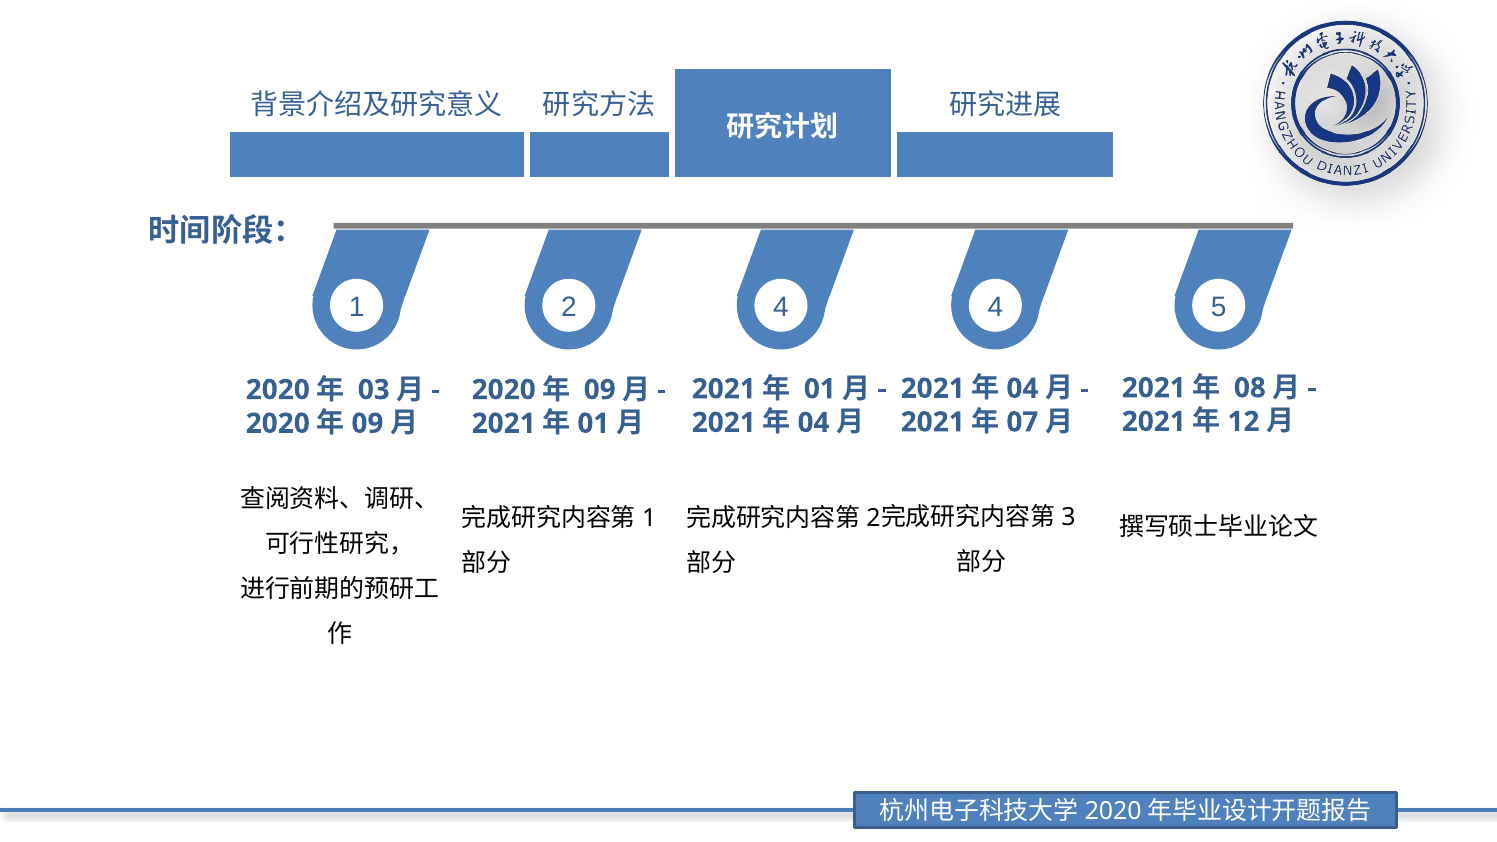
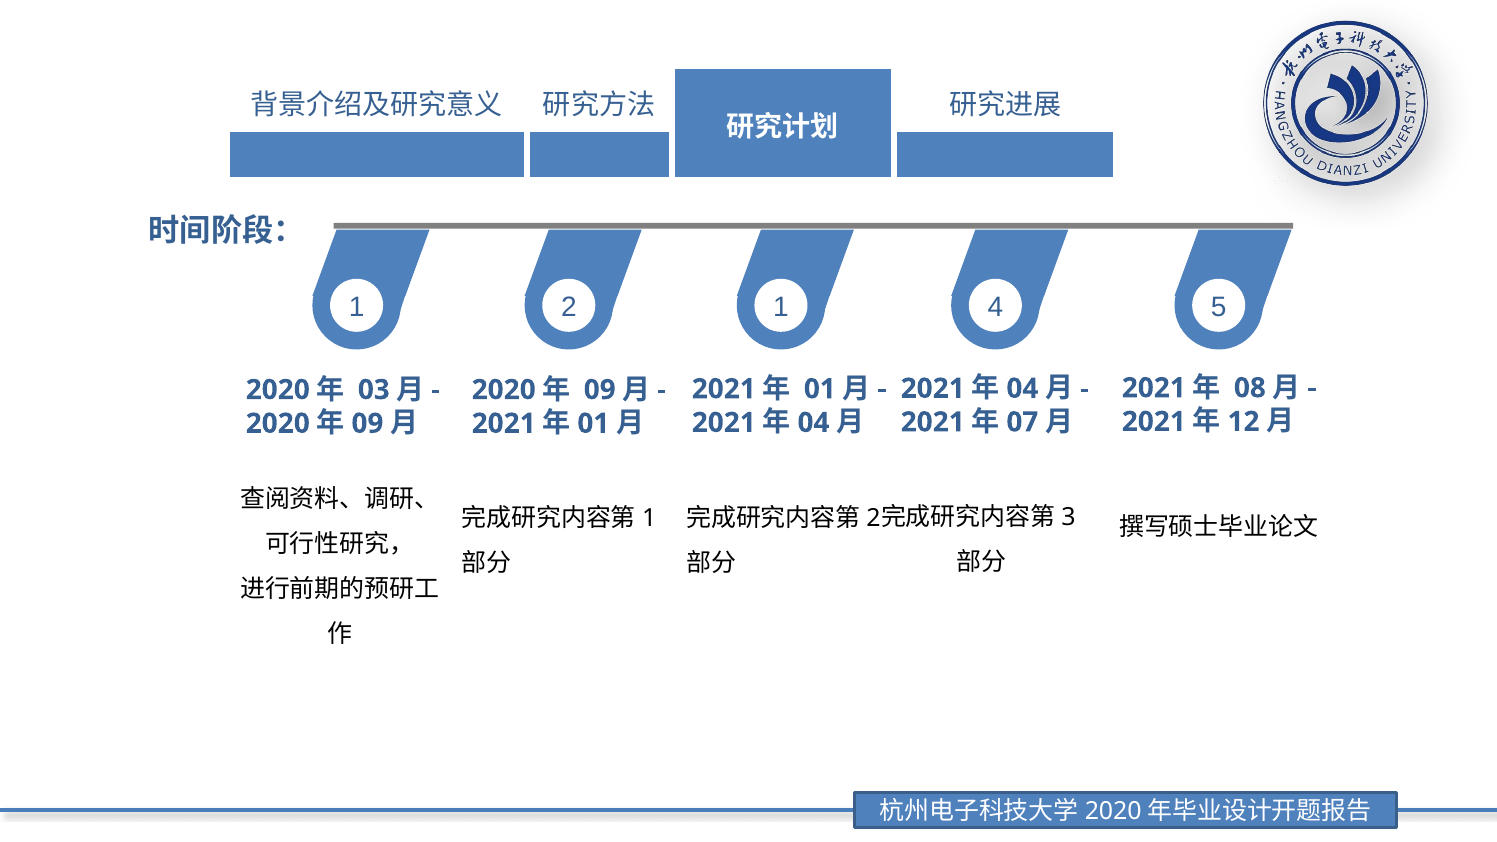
2 4: 4 -> 1 (781, 307)
